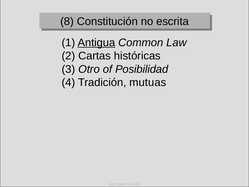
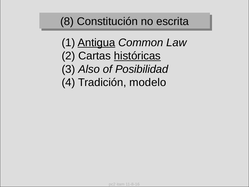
históricas underline: none -> present (137, 56)
Otro: Otro -> Also (89, 69)
mutuas: mutuas -> modelo (148, 82)
